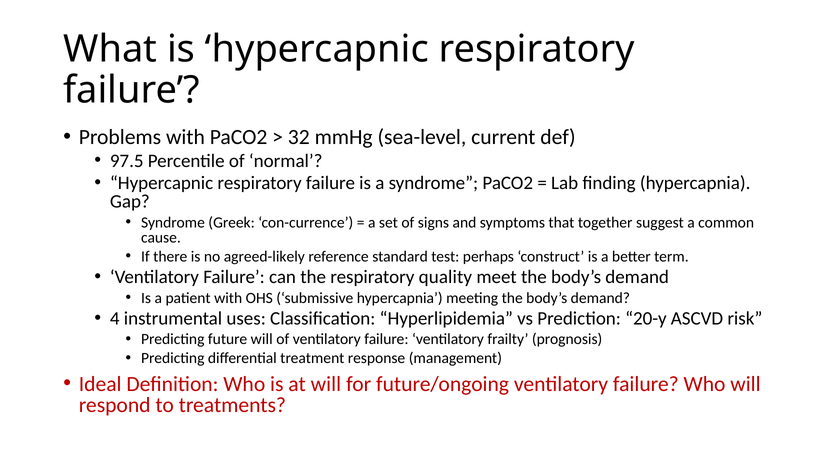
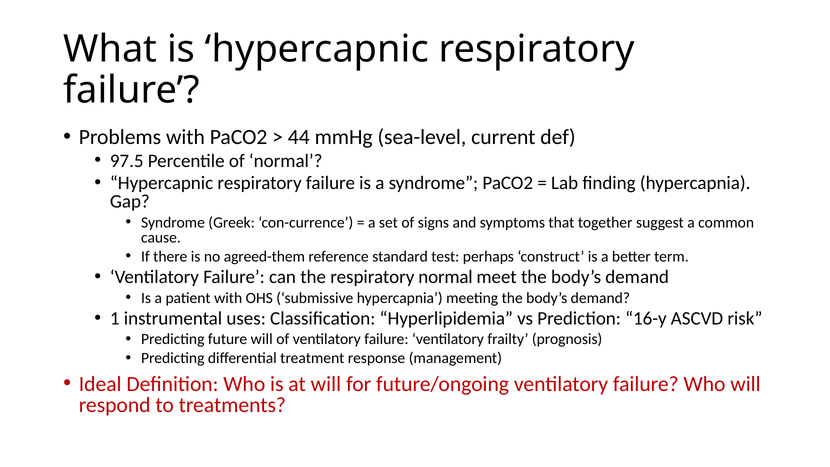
32: 32 -> 44 (299, 137)
agreed-likely: agreed-likely -> agreed-them (264, 257)
respiratory quality: quality -> normal (446, 277)
4: 4 -> 1 (115, 318)
20-y: 20-y -> 16-y (646, 318)
